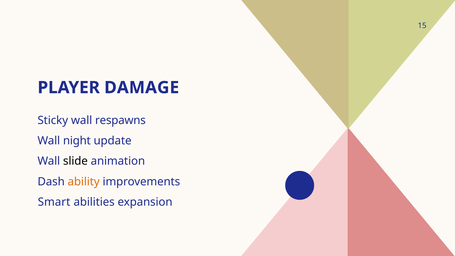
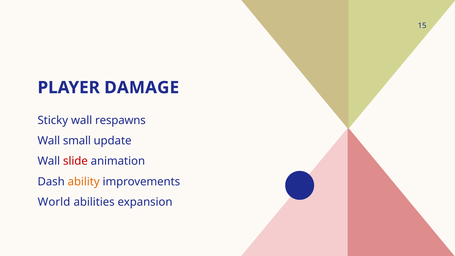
night: night -> small (77, 141)
slide colour: black -> red (75, 161)
Smart: Smart -> World (54, 202)
